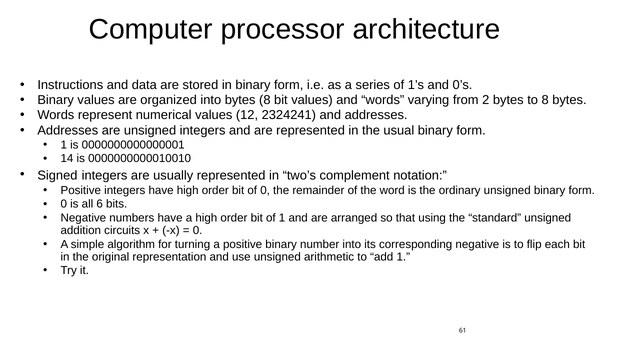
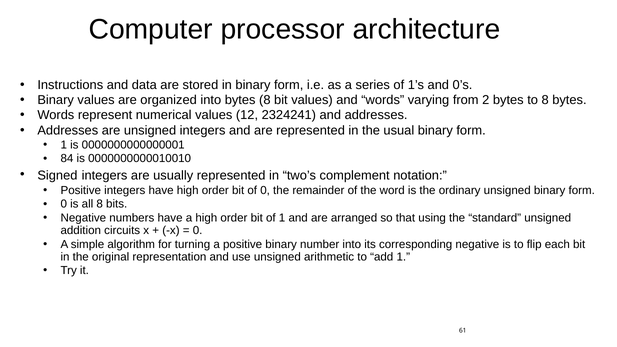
14: 14 -> 84 (67, 159)
all 6: 6 -> 8 (100, 204)
